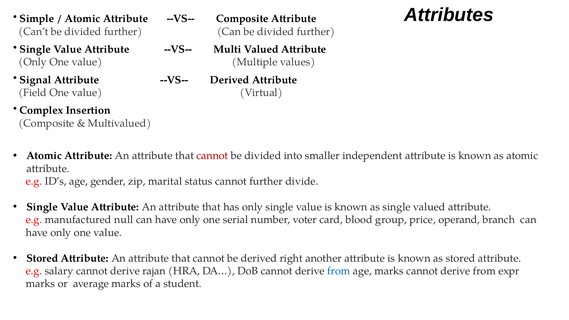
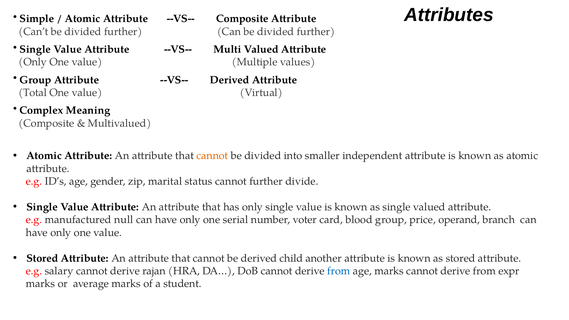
Signal: Signal -> Group (35, 80)
Field: Field -> Total (33, 93)
Insertion: Insertion -> Meaning (88, 110)
cannot colour: red -> orange (212, 156)
right: right -> child (291, 258)
